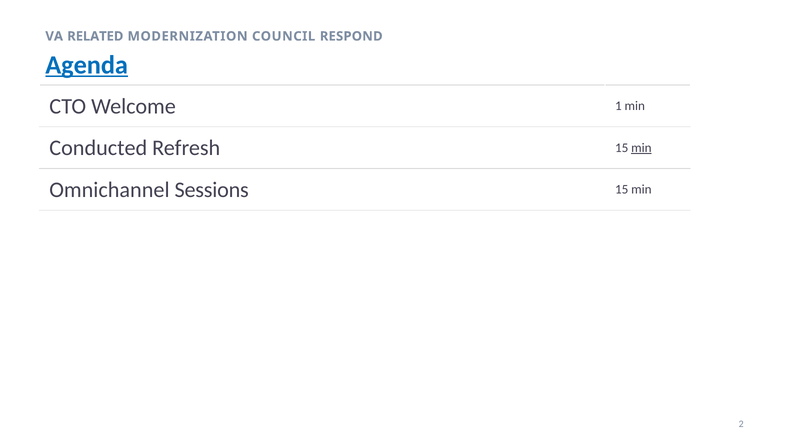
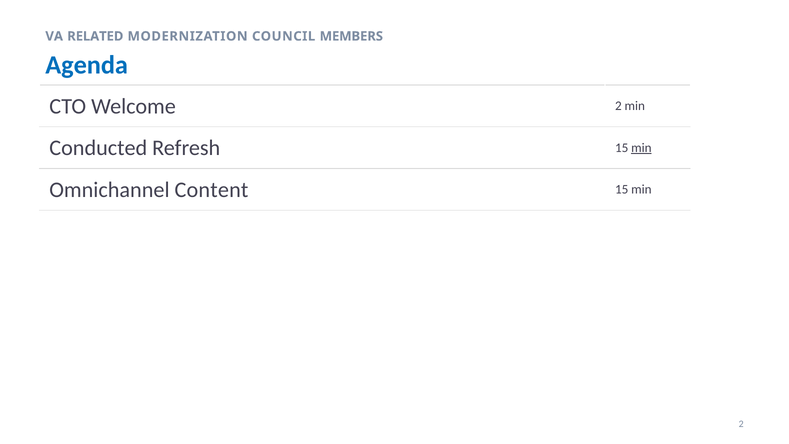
RESPOND: RESPOND -> MEMBERS (351, 36)
Agenda underline: present -> none (87, 65)
Welcome 1: 1 -> 2 (618, 106)
Sessions: Sessions -> Content (211, 190)
